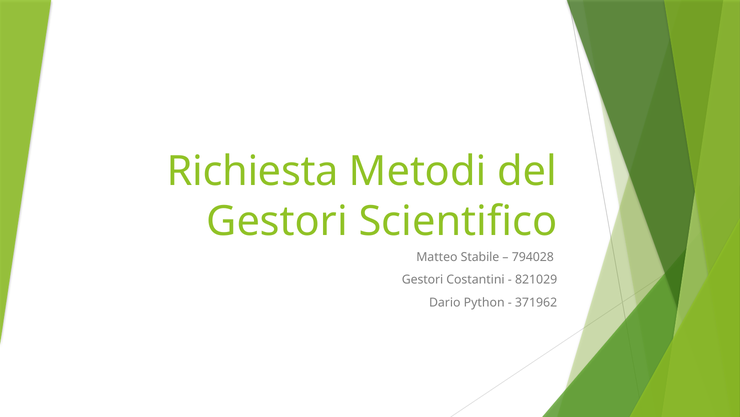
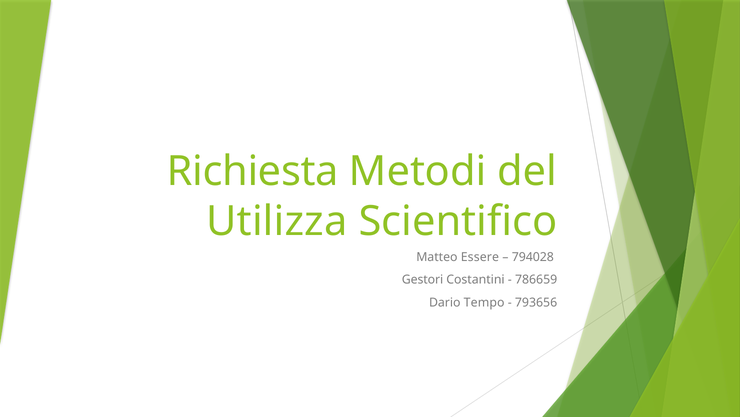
Gestori: Gestori -> Utilizza (277, 221)
Stabile: Stabile -> Essere (480, 257)
821029: 821029 -> 786659 (536, 279)
Python: Python -> Tempo (484, 302)
371962: 371962 -> 793656 (536, 302)
